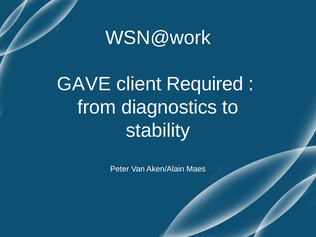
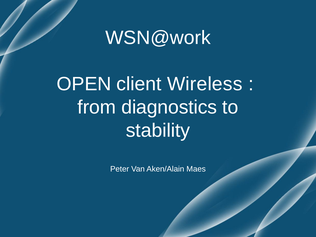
GAVE: GAVE -> OPEN (84, 84)
Required: Required -> Wireless (205, 84)
